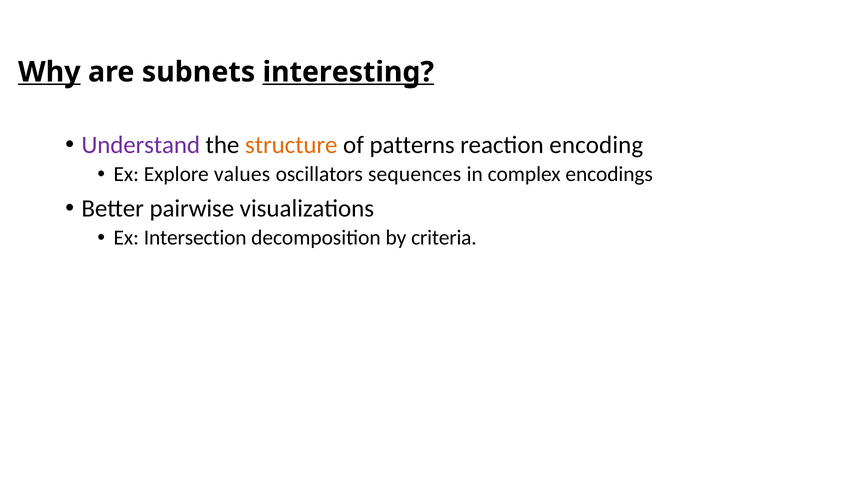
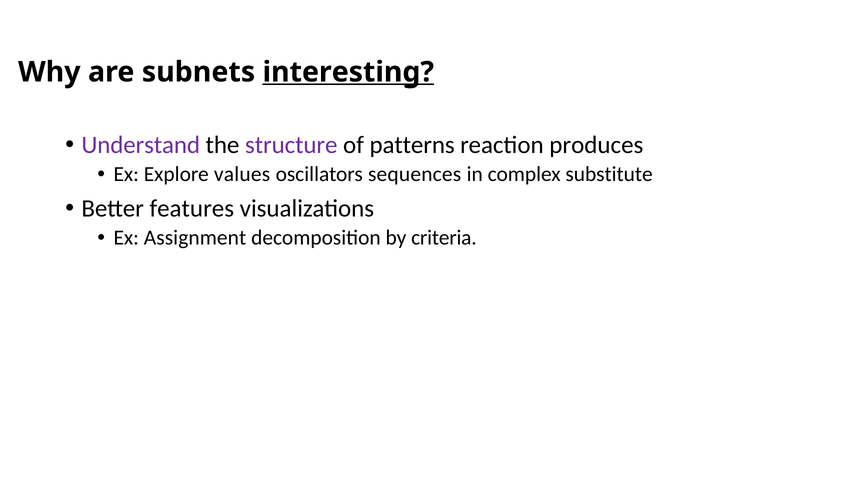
Why underline: present -> none (49, 72)
structure colour: orange -> purple (291, 145)
encoding: encoding -> produces (596, 145)
encodings: encodings -> substitute (609, 174)
pairwise: pairwise -> features (192, 208)
Intersection: Intersection -> Assignment (195, 238)
